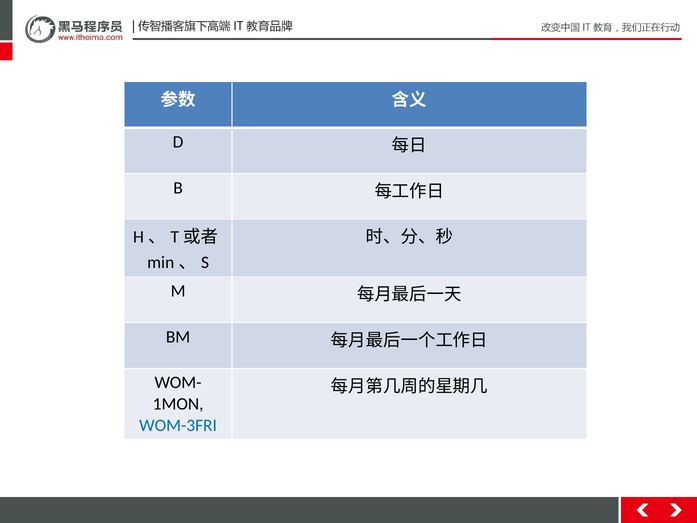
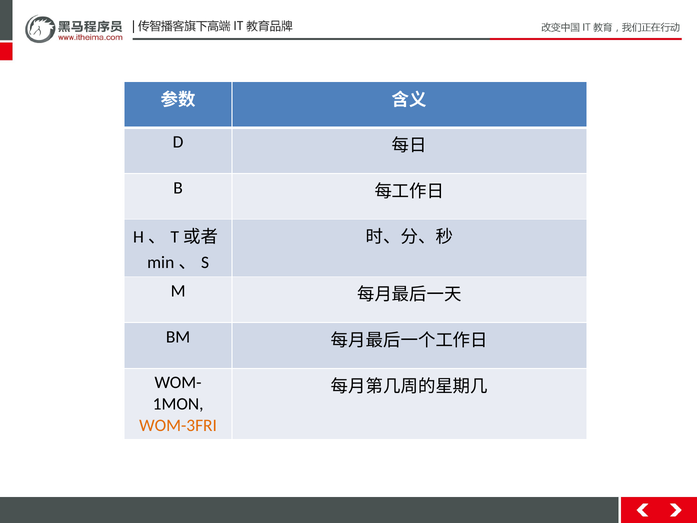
WOM-3FRI colour: blue -> orange (178, 425)
